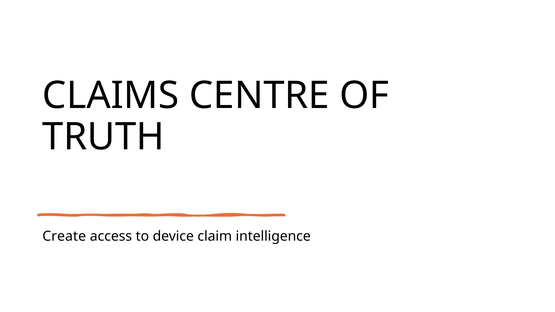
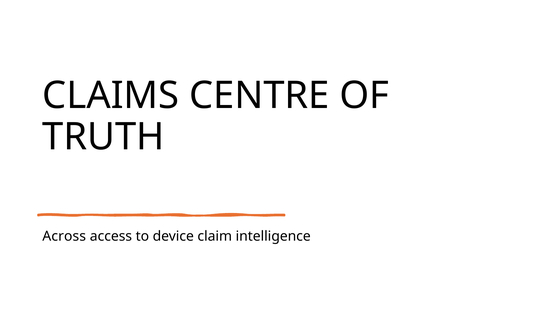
Create: Create -> Across (64, 236)
